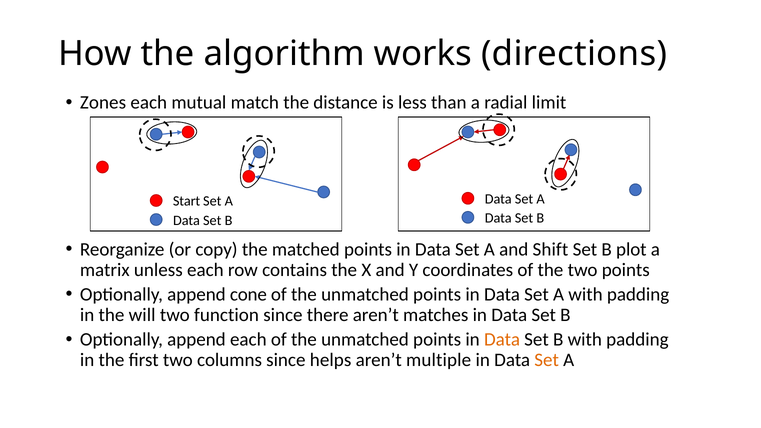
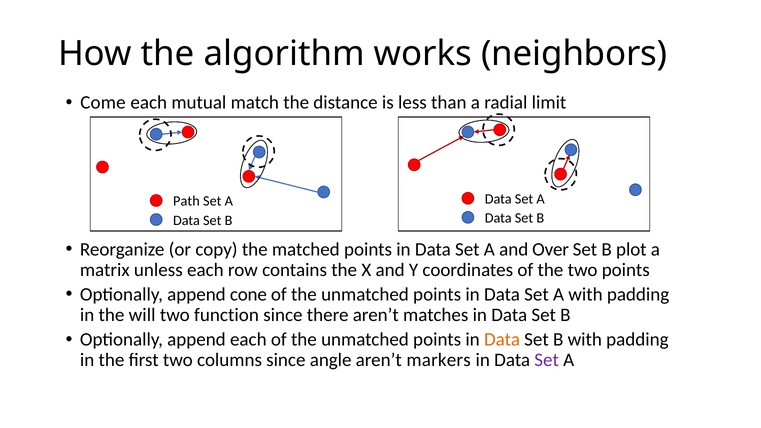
directions: directions -> neighbors (574, 54)
Zones: Zones -> Come (103, 103)
Start: Start -> Path (186, 201)
Shift: Shift -> Over (551, 249)
helps: helps -> angle (331, 360)
multiple: multiple -> markers (439, 360)
Set colour: orange -> purple (547, 360)
